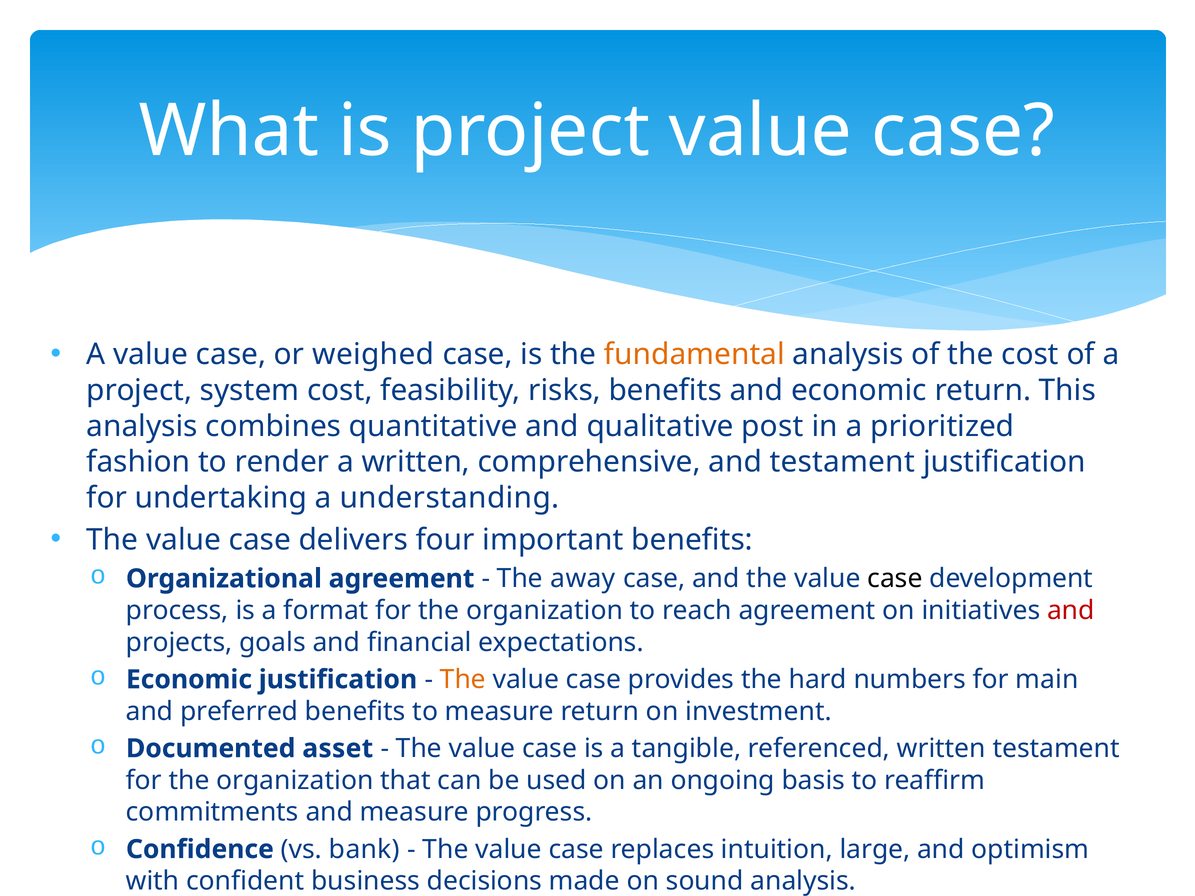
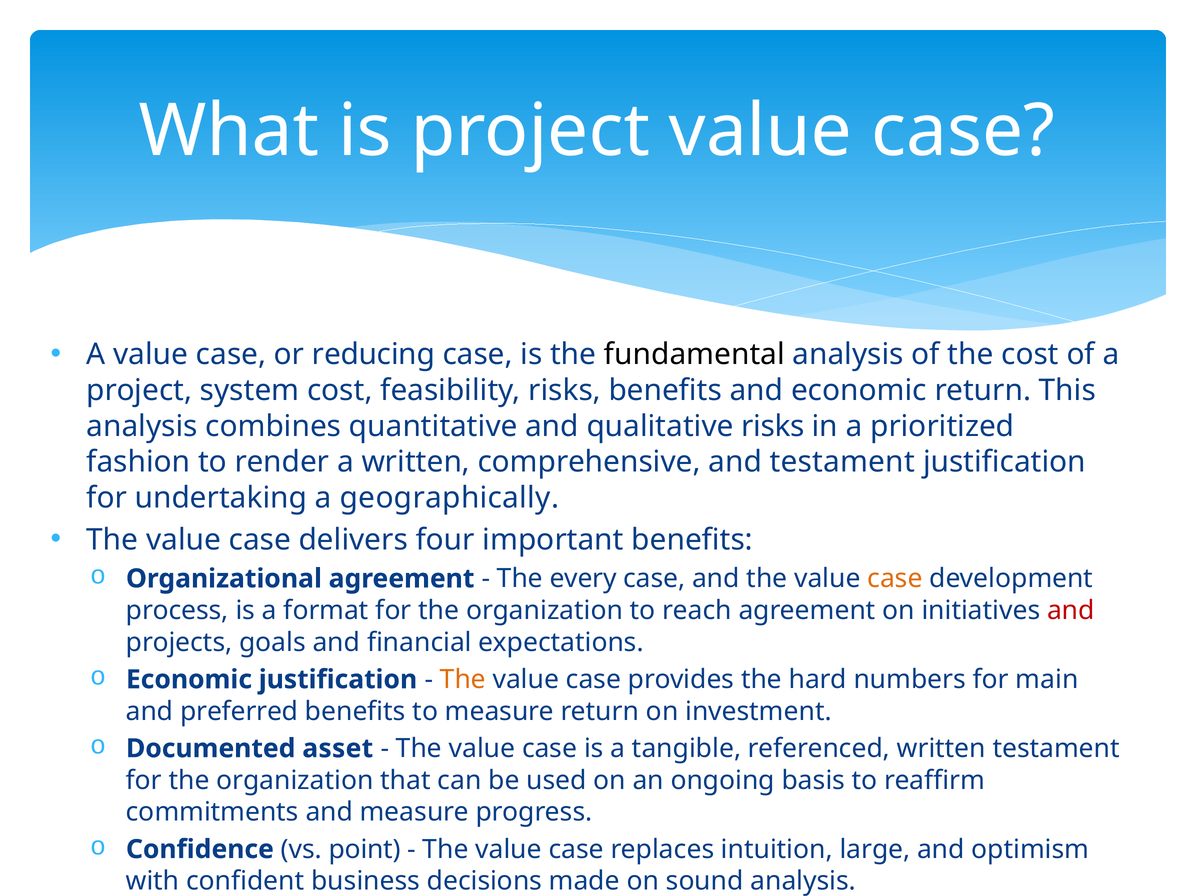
weighed: weighed -> reducing (374, 355)
fundamental colour: orange -> black (694, 355)
qualitative post: post -> risks (773, 426)
understanding: understanding -> geographically (449, 498)
away: away -> every (583, 579)
case colour: black -> orange (895, 579)
bank: bank -> point (365, 850)
